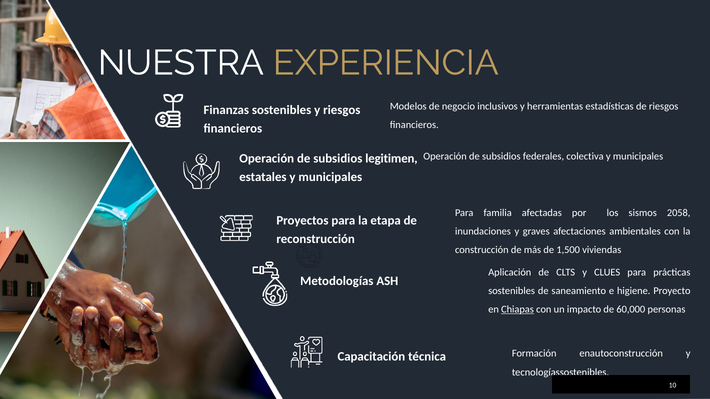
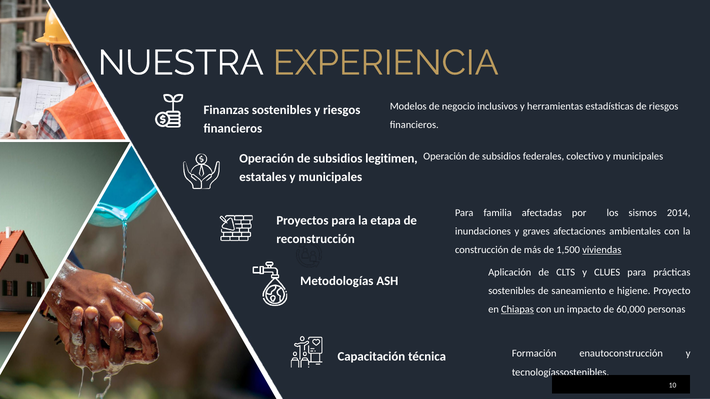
colectiva: colectiva -> colectivo (585, 156)
2058: 2058 -> 2014 (679, 213)
viviendas underline: none -> present (602, 250)
